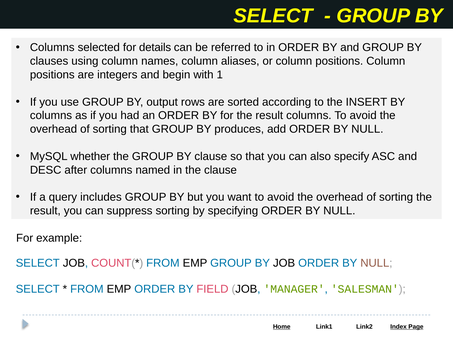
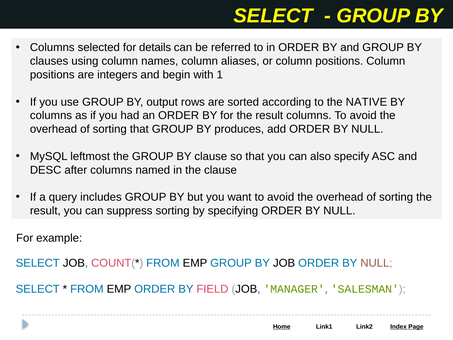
INSERT: INSERT -> NATIVE (366, 102)
whether: whether -> leftmost (90, 156)
